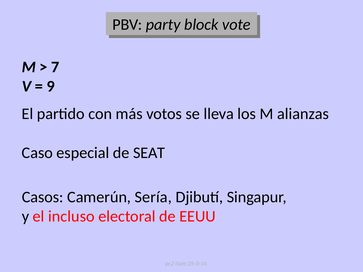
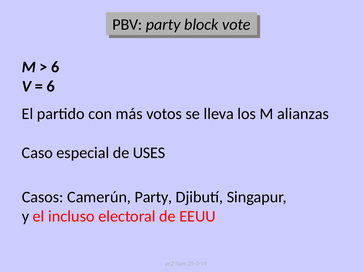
7: 7 -> 6 (55, 67)
9: 9 -> 6 (51, 86)
SEAT: SEAT -> USES (149, 153)
Camerún Sería: Sería -> Party (153, 197)
